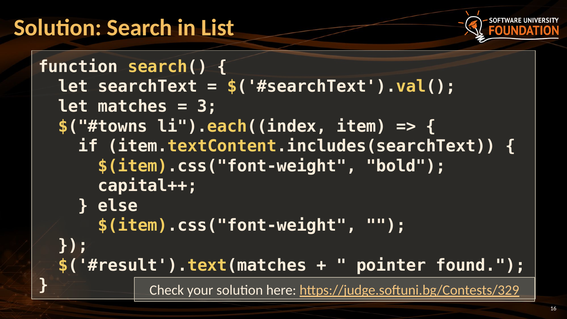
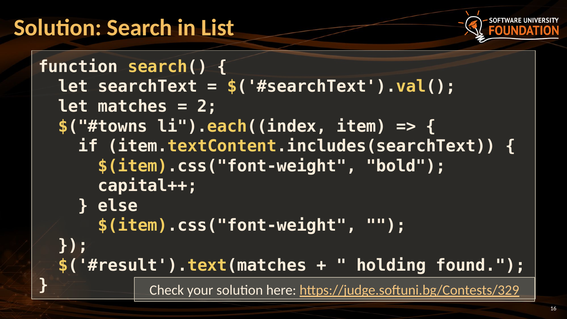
3: 3 -> 2 (207, 106)
pointer: pointer -> holding (391, 265)
